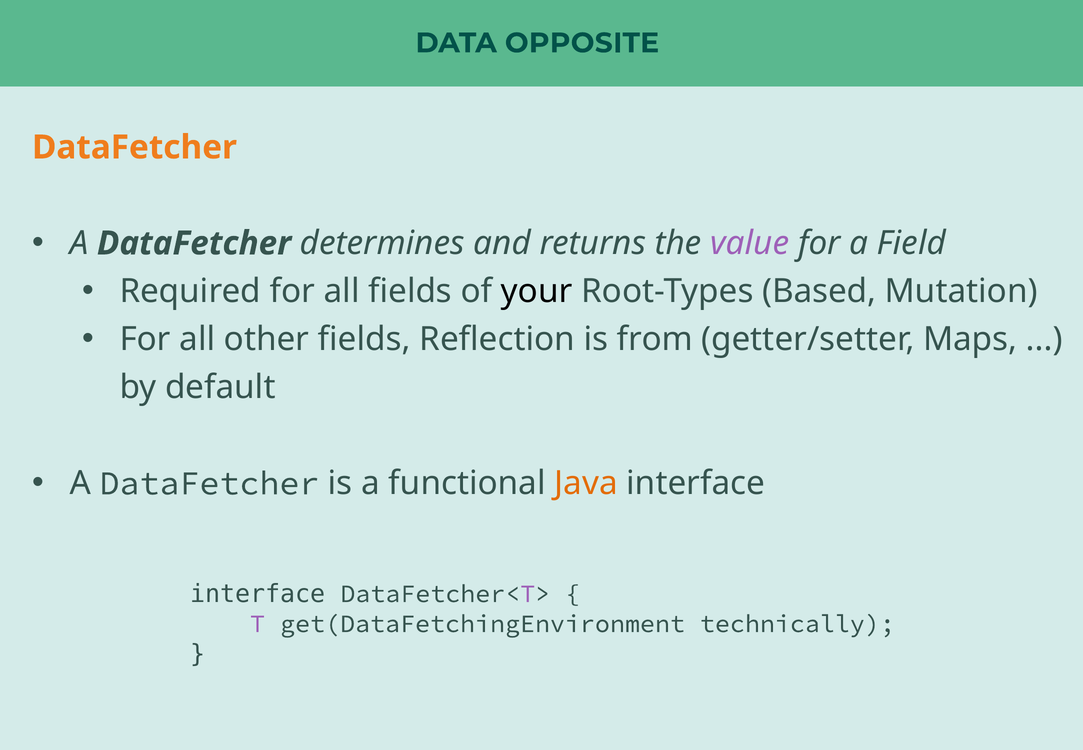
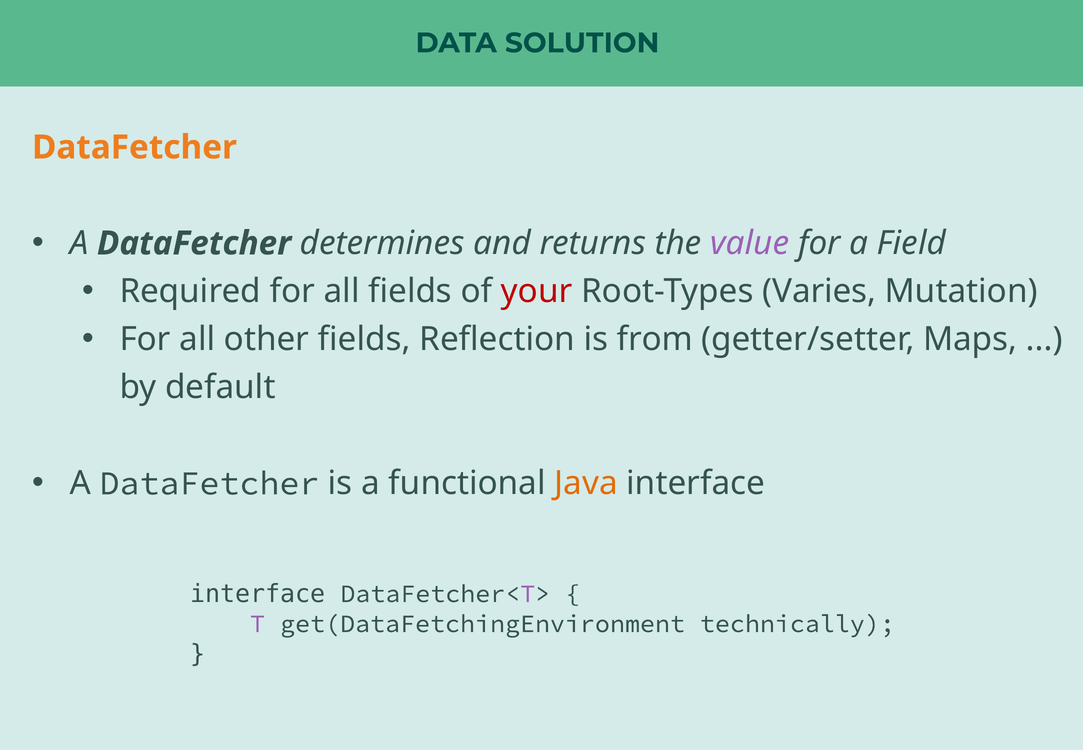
OPPOSITE: OPPOSITE -> SOLUTION (582, 43)
your colour: black -> red (537, 291)
Based: Based -> Varies (819, 291)
